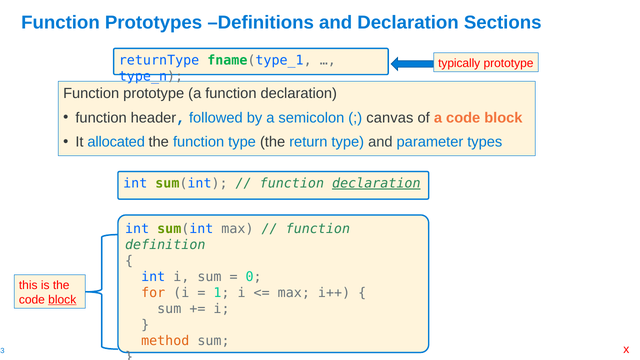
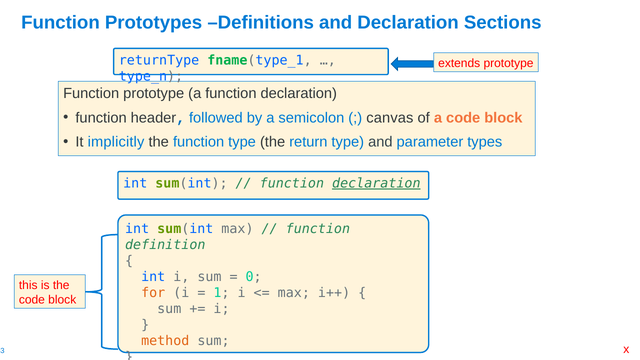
typically: typically -> extends (459, 63)
allocated: allocated -> implicitly (116, 142)
block underline: present -> none (62, 300)
